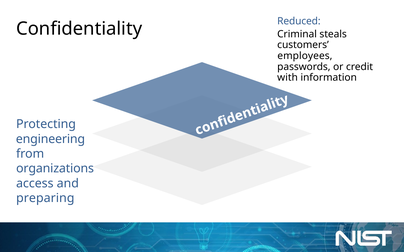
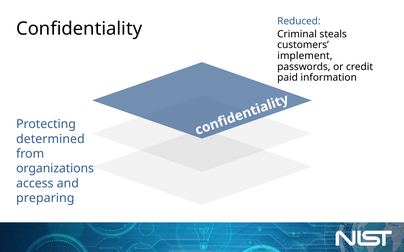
employees: employees -> implement (305, 56)
with: with -> paid (288, 78)
engineering: engineering -> determined (50, 139)
